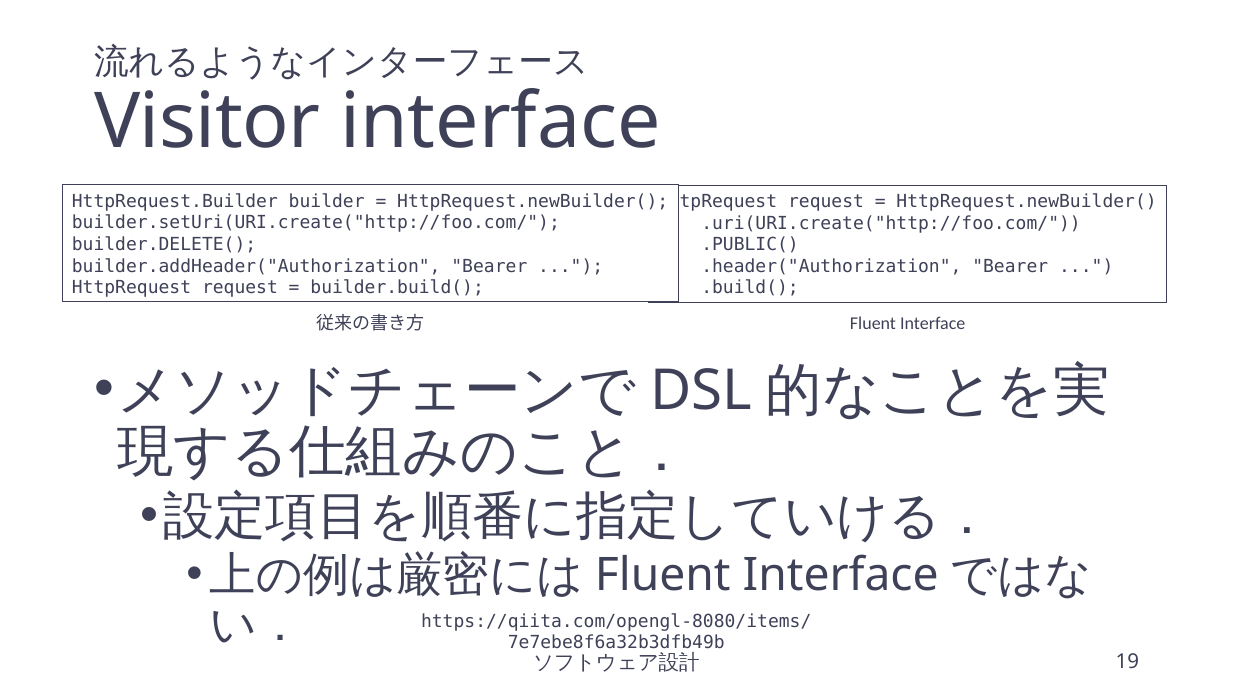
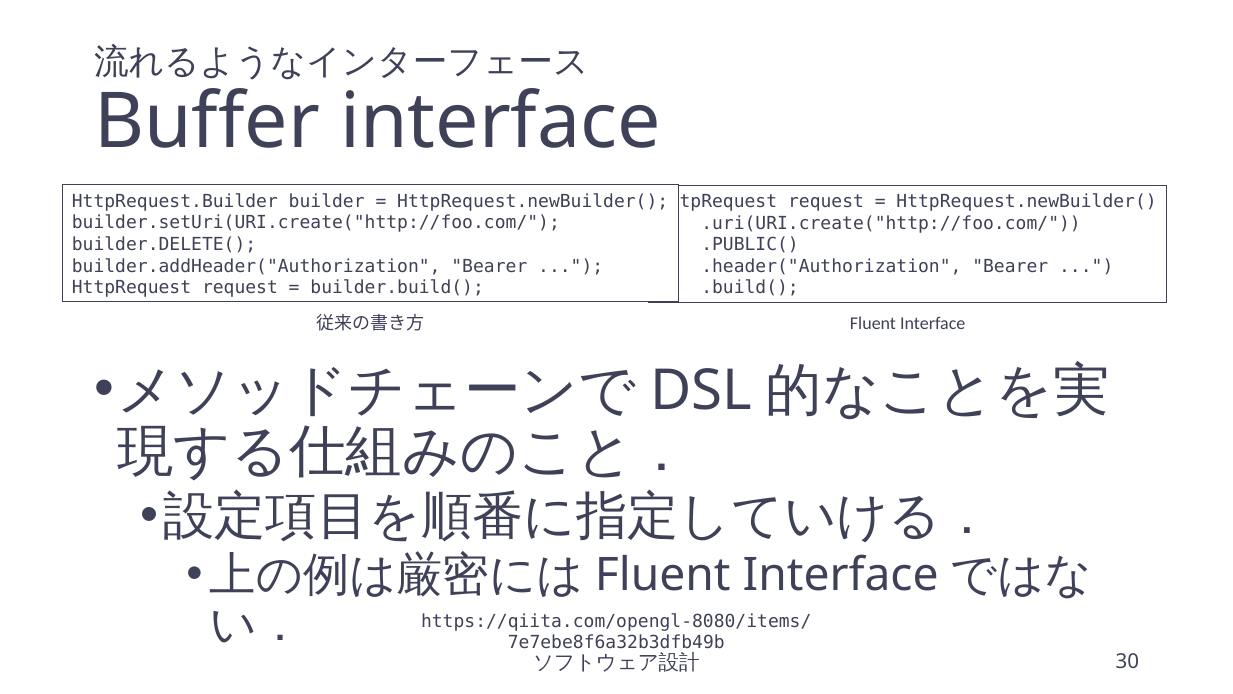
Visitor: Visitor -> Buffer (207, 122)
19: 19 -> 30 (1127, 661)
